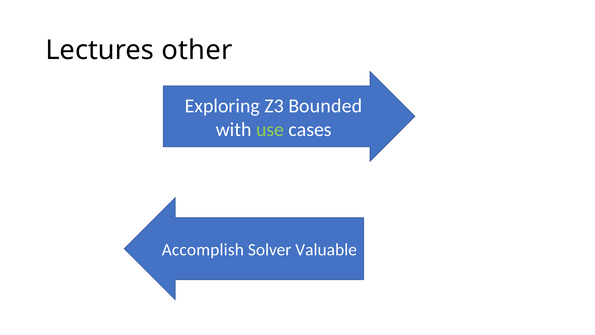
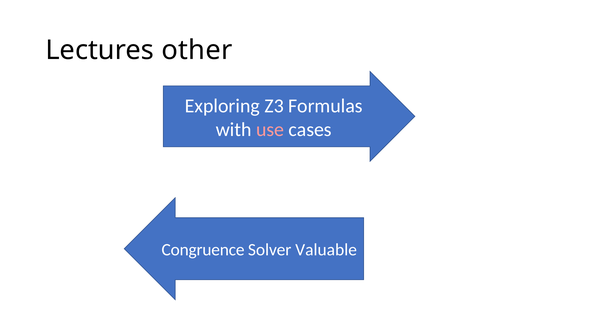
Bounded: Bounded -> Formulas (325, 106)
use colour: light green -> pink (270, 130)
Accomplish: Accomplish -> Congruence (203, 250)
